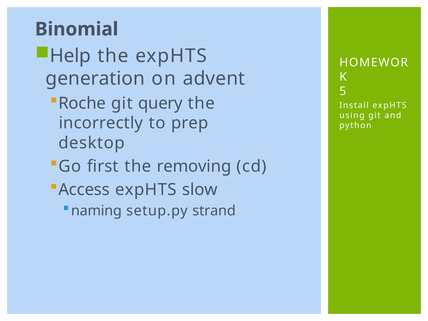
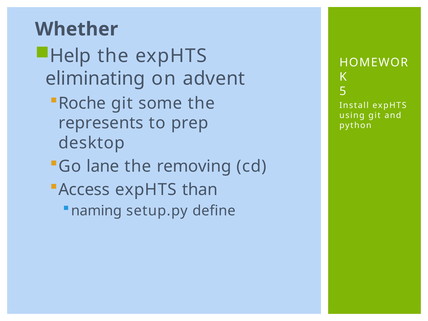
Binomial: Binomial -> Whether (77, 29)
generation: generation -> eliminating (95, 79)
query: query -> some (160, 103)
incorrectly: incorrectly -> represents (101, 123)
first: first -> lane (103, 166)
slow: slow -> than (200, 190)
strand: strand -> define (214, 211)
